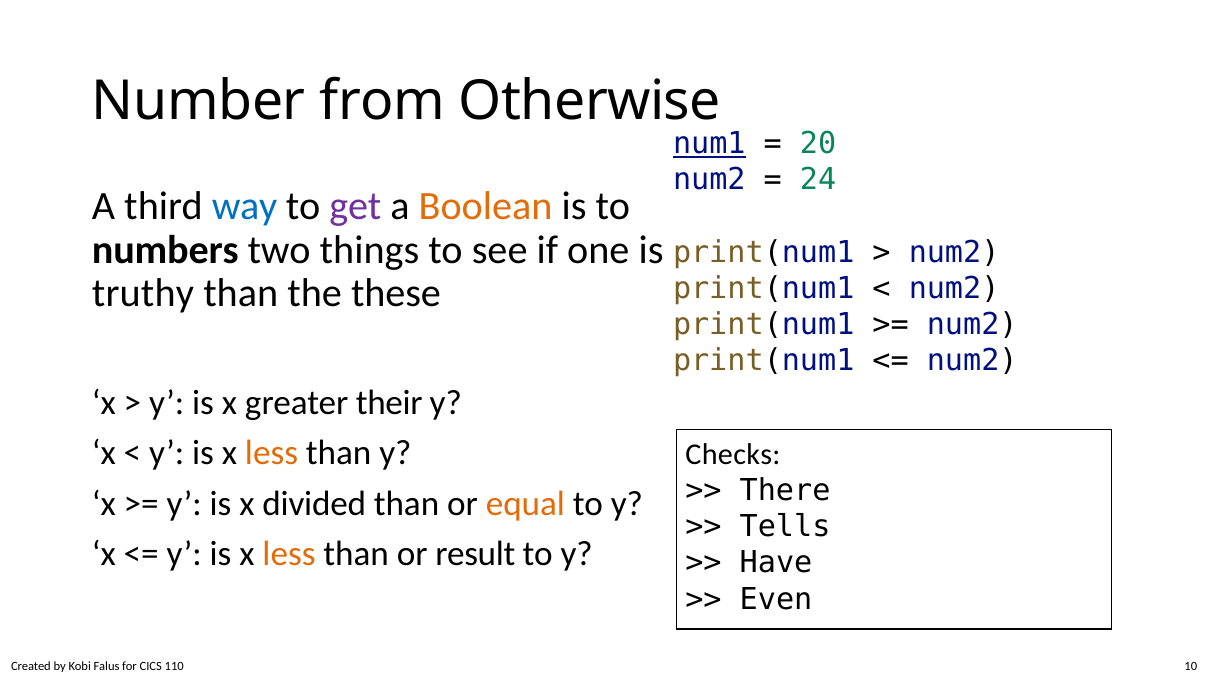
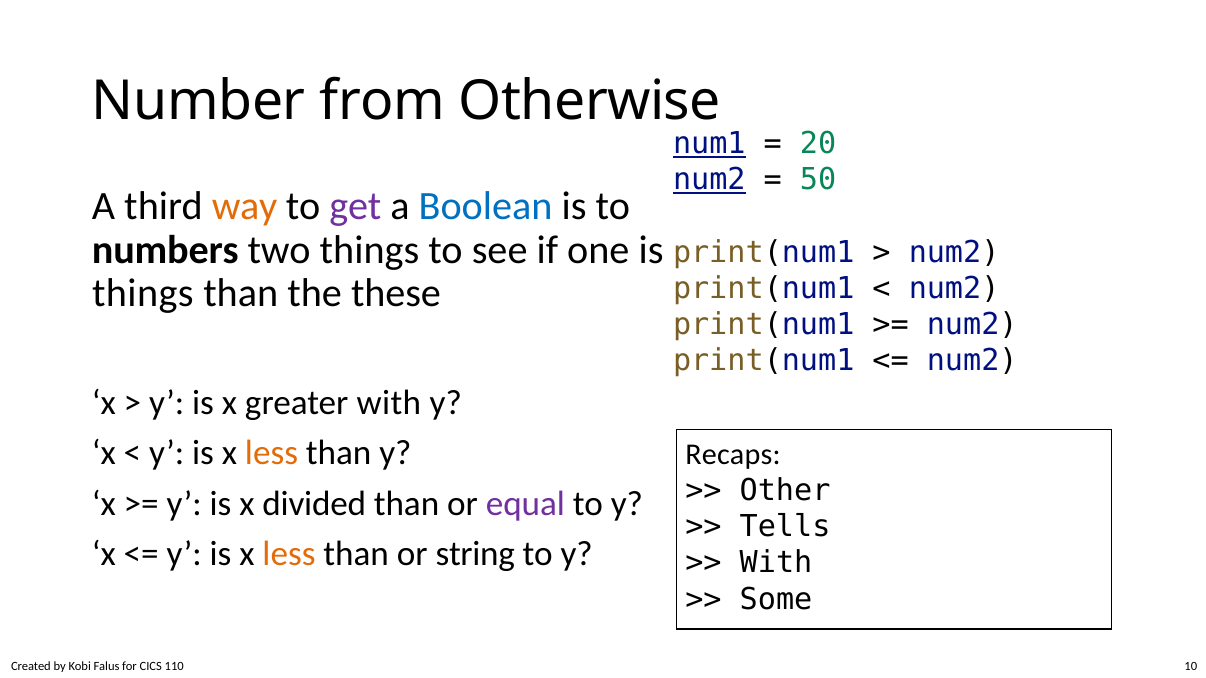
num2 underline: none -> present (709, 180)
24: 24 -> 50 (818, 180)
way colour: blue -> orange (244, 207)
Boolean colour: orange -> blue (486, 207)
truthy: truthy -> things (143, 293)
greater their: their -> with (389, 403)
Checks: Checks -> Recaps (733, 455)
There: There -> Other (785, 491)
equal colour: orange -> purple (525, 504)
result: result -> string (475, 554)
Have: Have -> With (776, 563)
Even: Even -> Some (776, 599)
